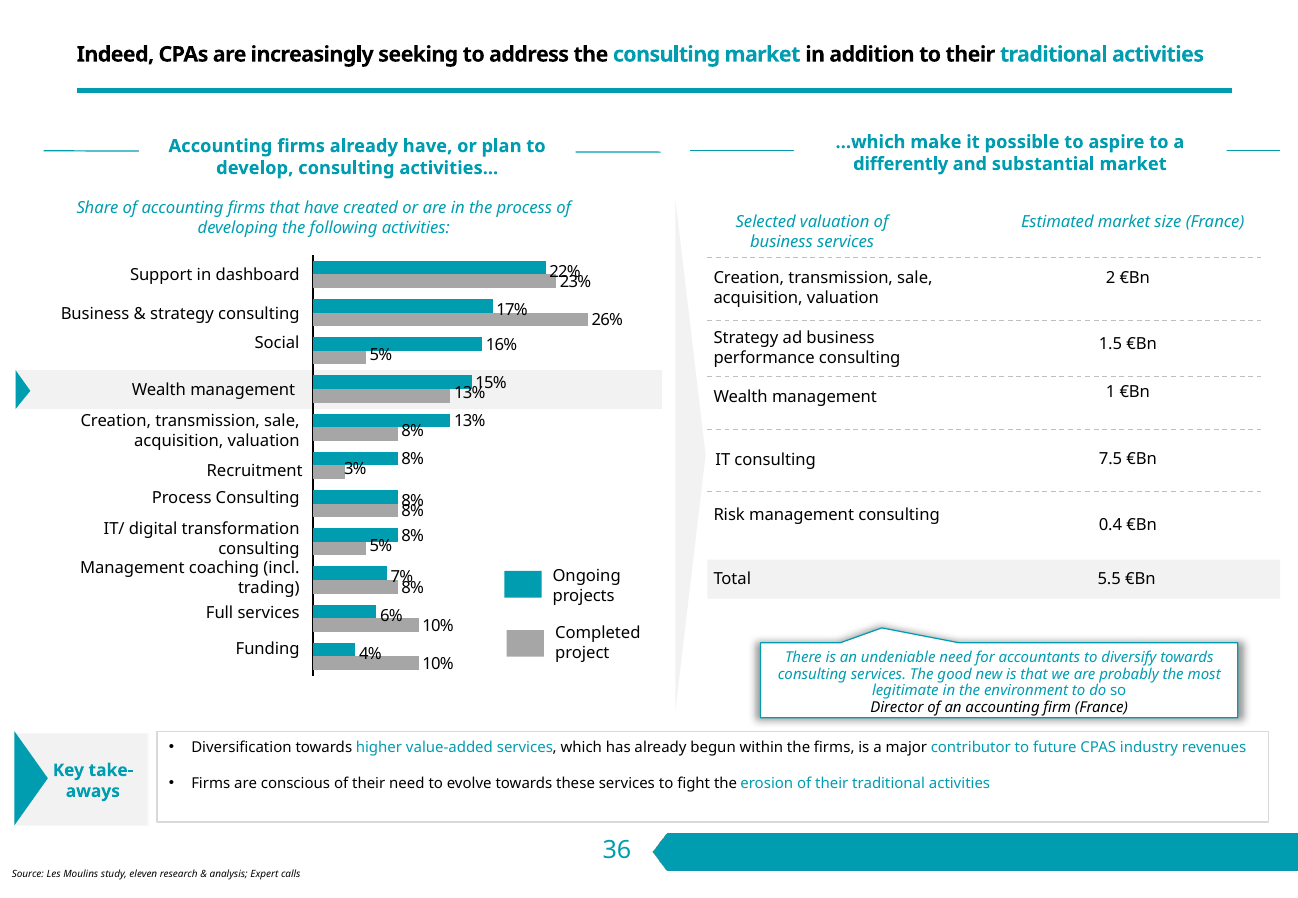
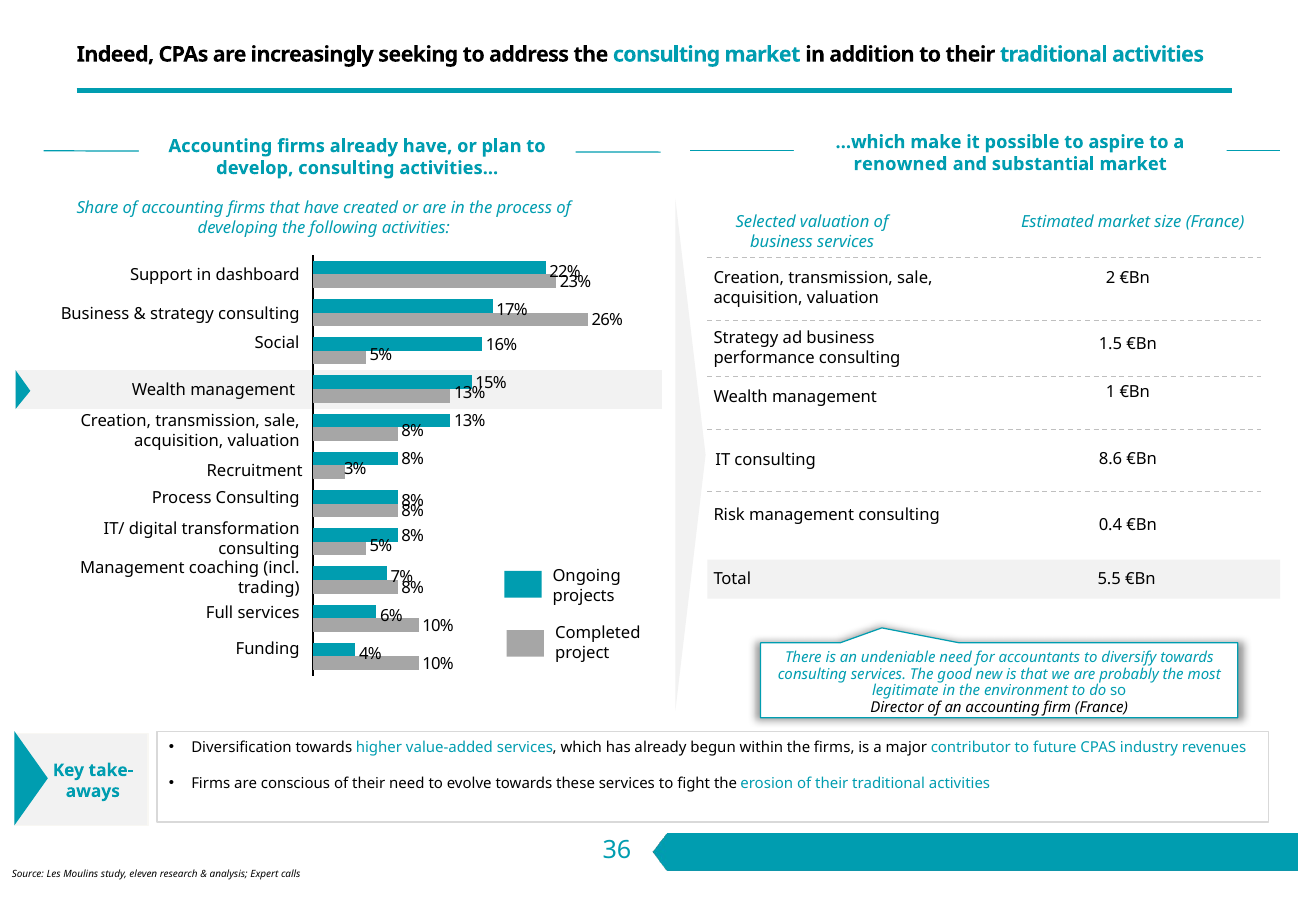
differently: differently -> renowned (900, 164)
7.5: 7.5 -> 8.6 (1110, 460)
